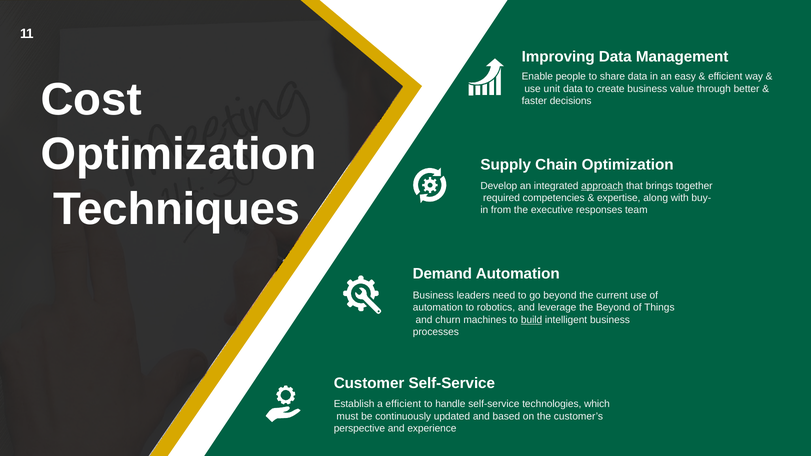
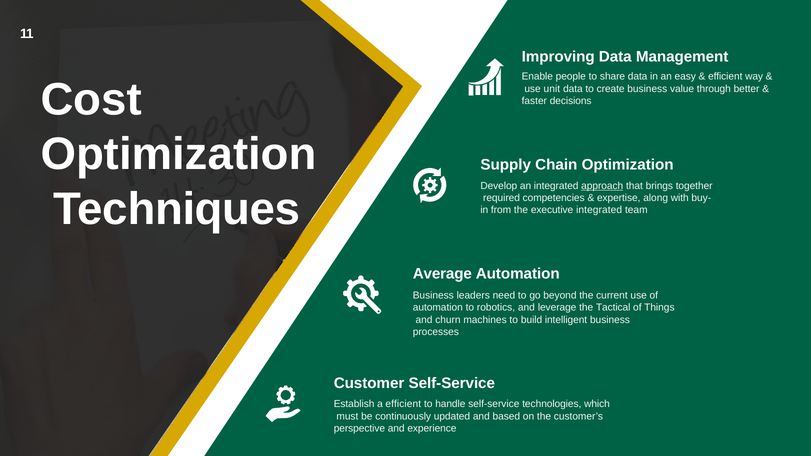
executive responses: responses -> integrated (599, 210)
Demand: Demand -> Average (442, 274)
the Beyond: Beyond -> Tactical (613, 308)
build underline: present -> none (532, 320)
